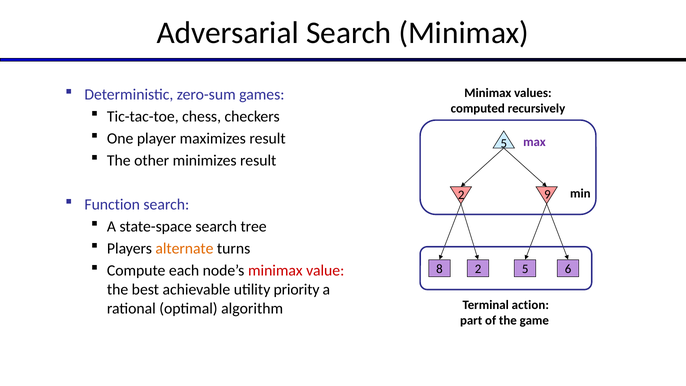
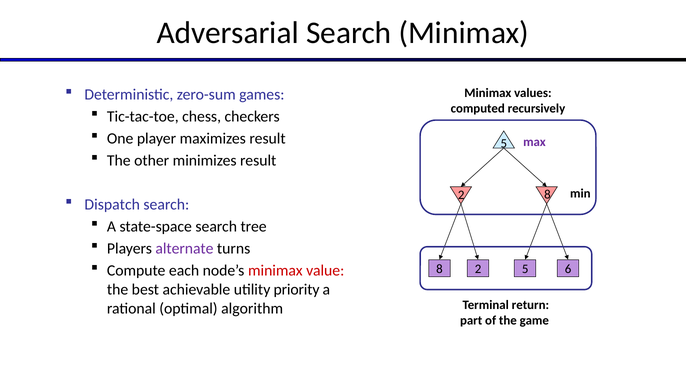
2 9: 9 -> 8 (547, 194)
Function: Function -> Dispatch (112, 205)
alternate colour: orange -> purple (184, 249)
action: action -> return (530, 305)
